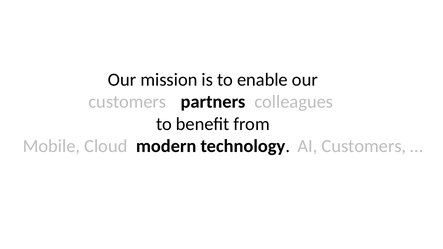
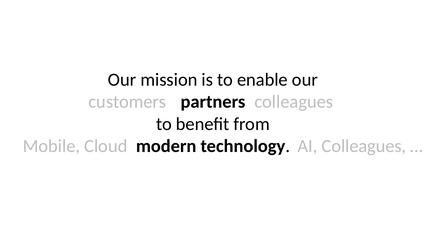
AI Customers: Customers -> Colleagues (364, 146)
